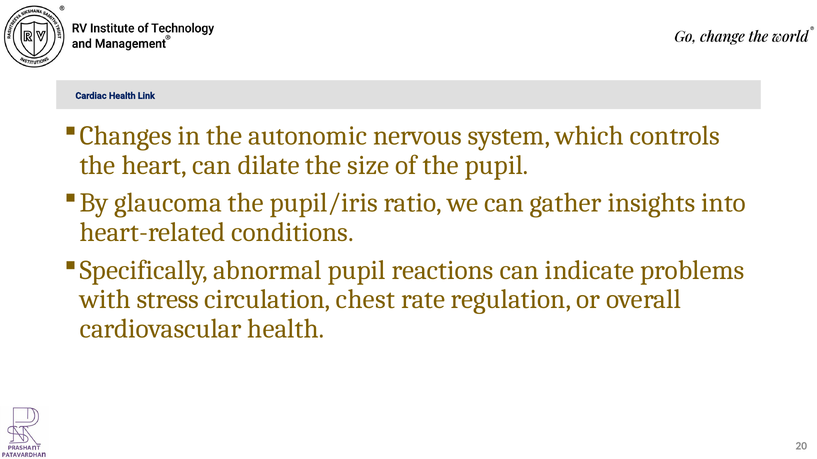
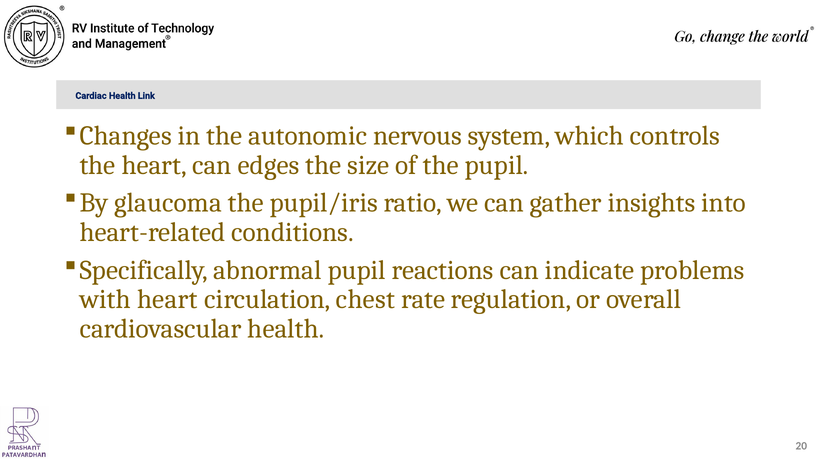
dilate: dilate -> edges (269, 165)
with stress: stress -> heart (167, 300)
